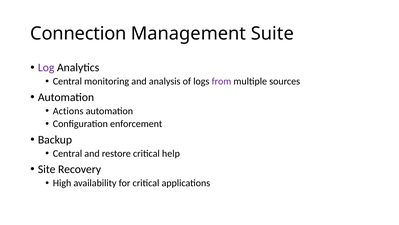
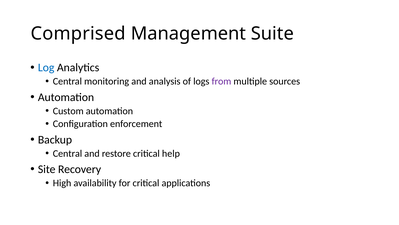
Connection: Connection -> Comprised (78, 34)
Log colour: purple -> blue (46, 67)
Actions: Actions -> Custom (68, 111)
